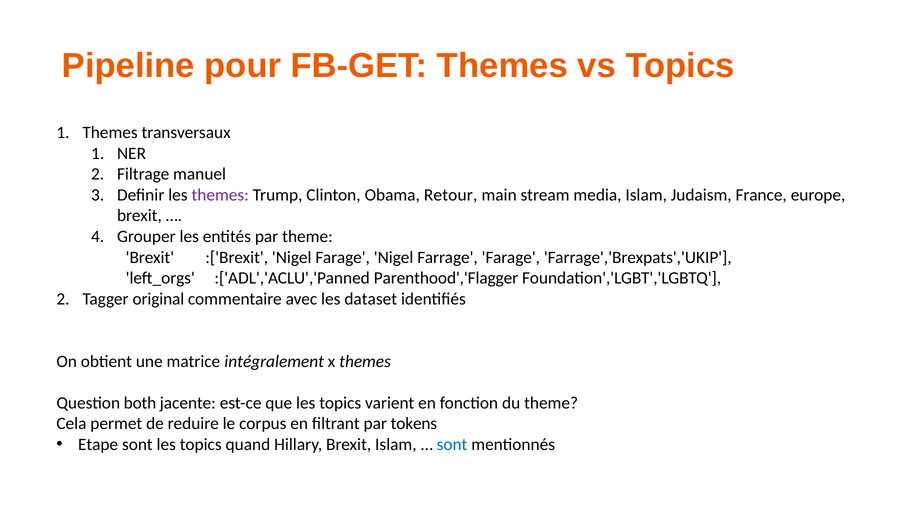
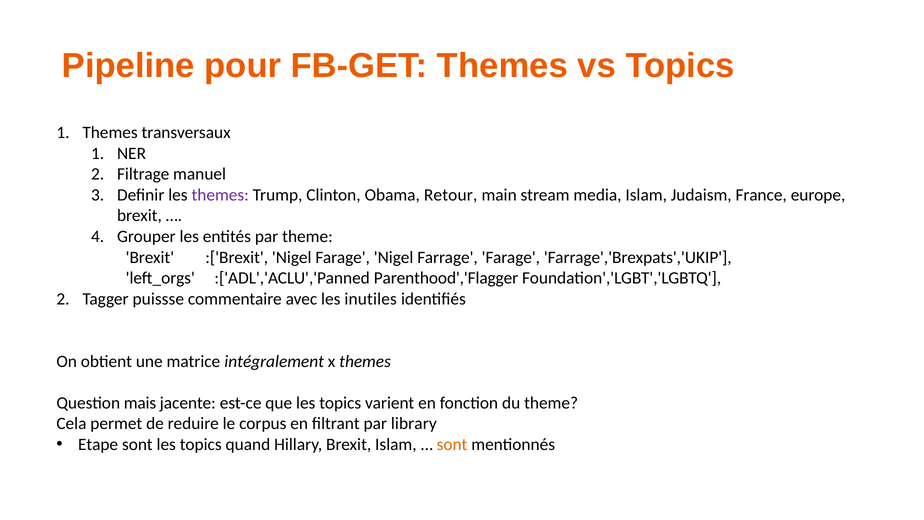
original: original -> puissse (158, 299)
dataset: dataset -> inutiles (371, 299)
both: both -> mais (140, 403)
tokens: tokens -> library (414, 424)
sont colour: blue -> orange (452, 444)
